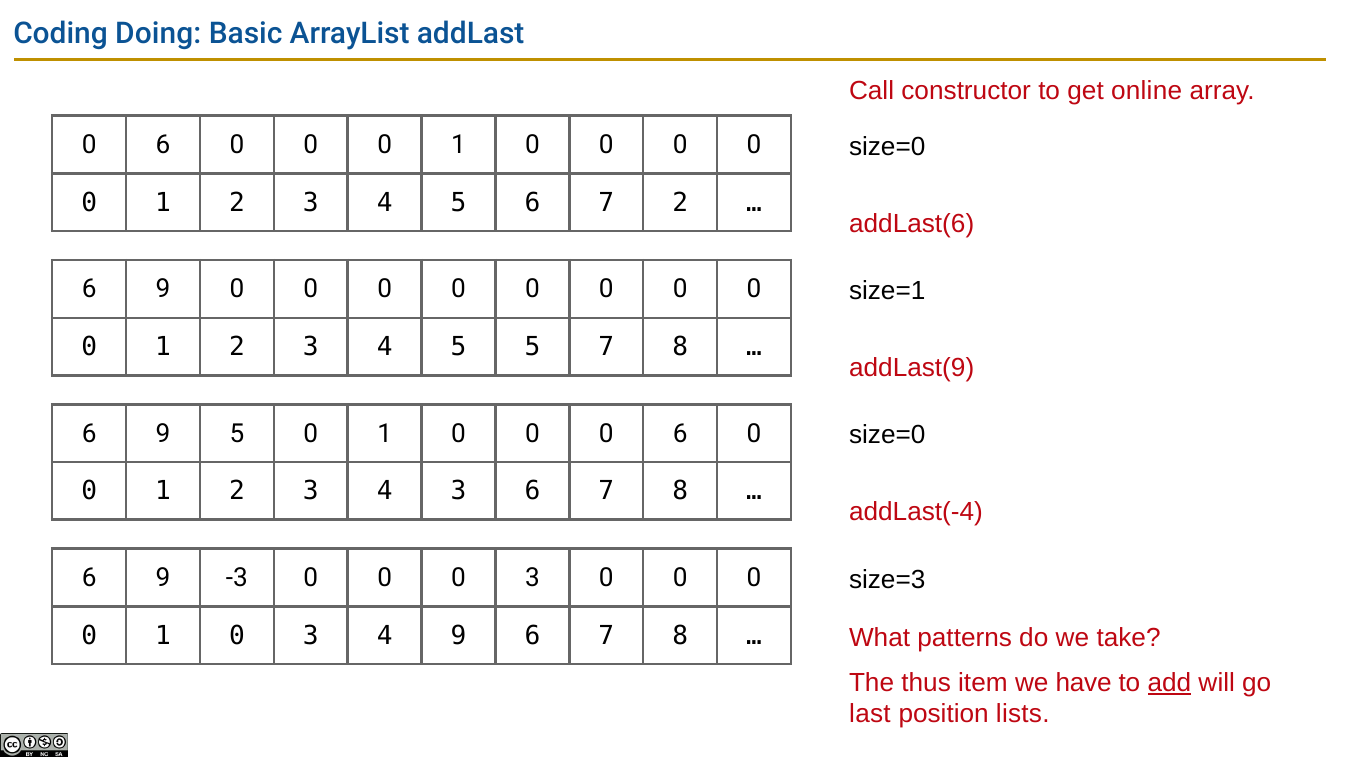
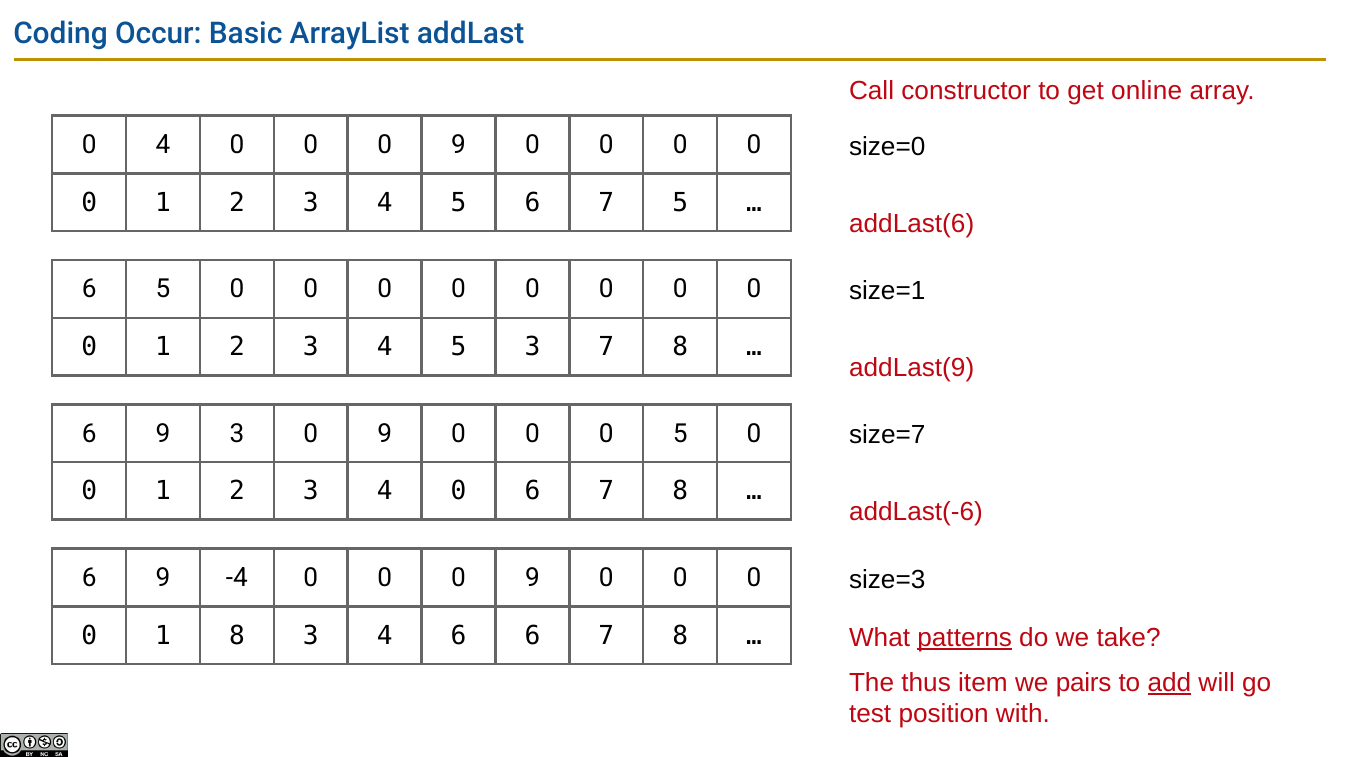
Doing: Doing -> Occur (158, 33)
6: 6 -> 4 (163, 145)
1: 1 -> 9 (459, 145)
7 2: 2 -> 5 (680, 203)
9: 9 -> 5 (163, 289)
5 5: 5 -> 3 (532, 347)
9 5: 5 -> 3 (237, 434)
1: 1 -> 9 (385, 434)
0 0 6: 6 -> 5 (680, 434)
size=0: size=0 -> size=7 (887, 435)
3 4 3: 3 -> 0 (459, 491)
addLast(-4: addLast(-4 -> addLast(-6 (916, 512)
-3: -3 -> -4 (237, 578)
3: 3 -> 9 (532, 578)
0: 0 -> 8 (237, 636)
4 9: 9 -> 6 (459, 636)
patterns underline: none -> present (965, 638)
have: have -> pairs (1084, 683)
last: last -> test (870, 714)
lists: lists -> with (1023, 714)
